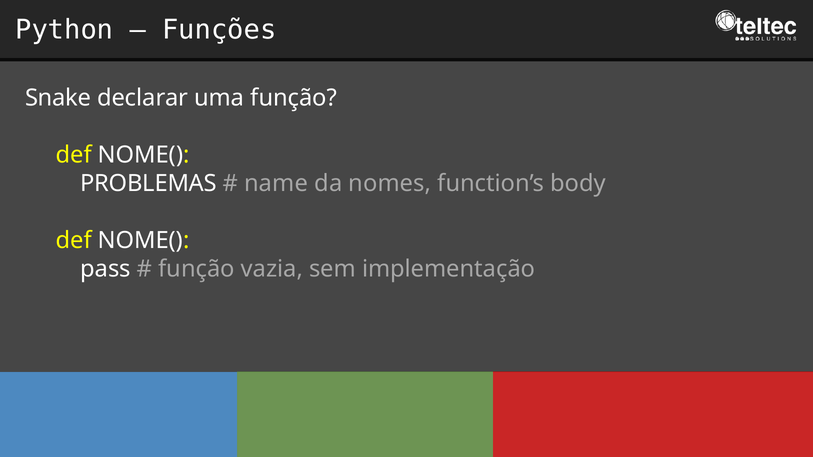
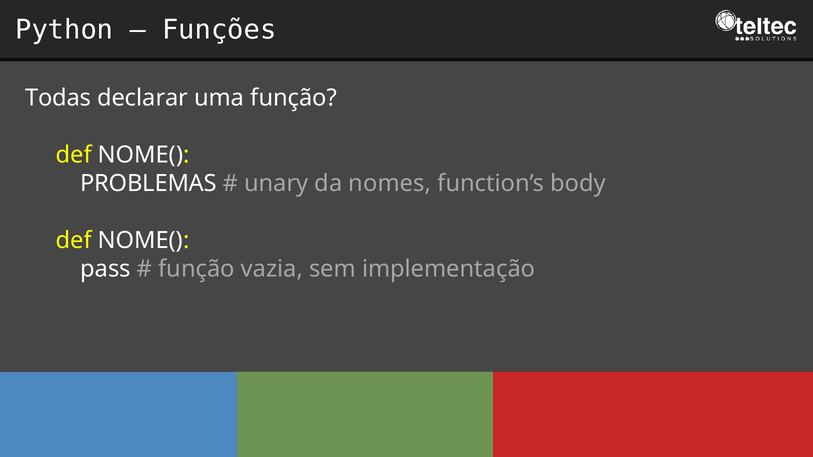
Snake: Snake -> Todas (58, 98)
name: name -> unary (276, 183)
